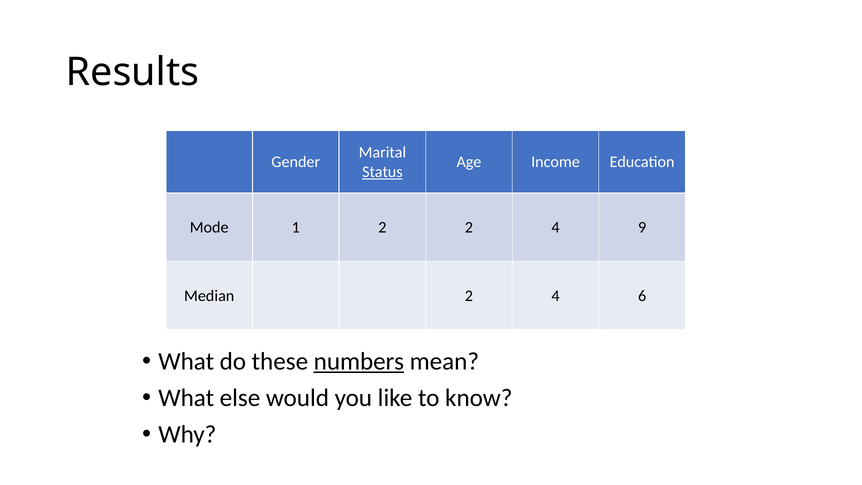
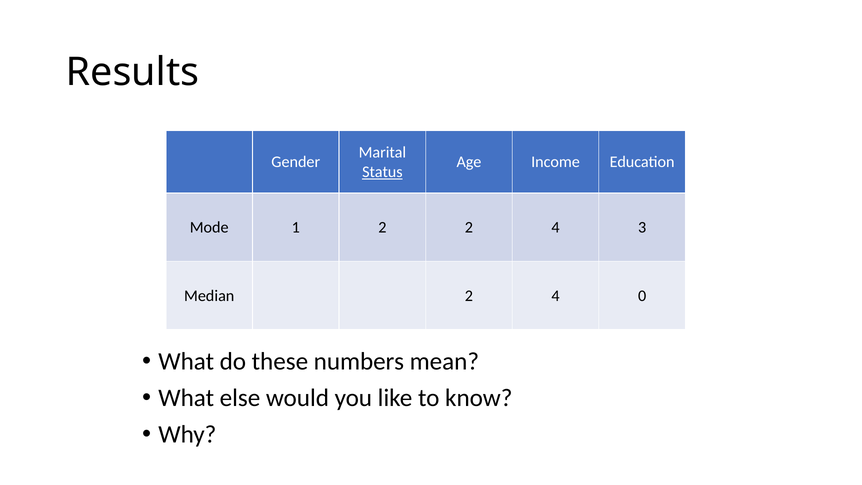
9: 9 -> 3 (642, 227)
6: 6 -> 0 (642, 296)
numbers underline: present -> none (359, 361)
